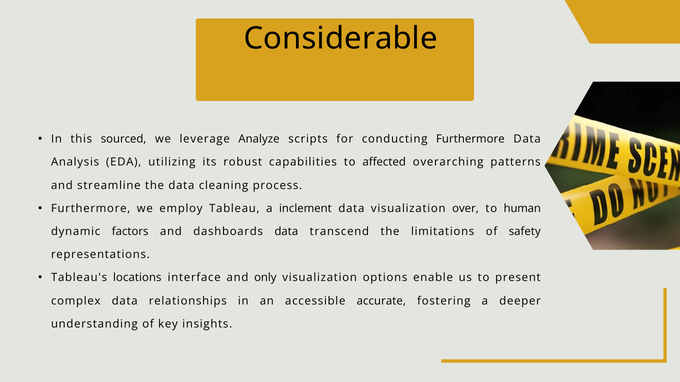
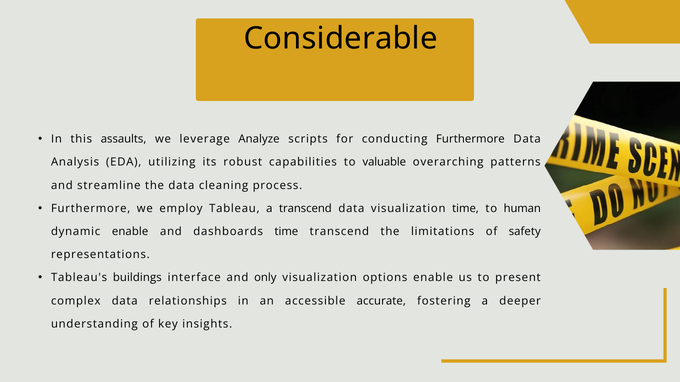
sourced: sourced -> assaults (124, 139)
affected: affected -> valuable (384, 162)
a inclement: inclement -> transcend (305, 209)
visualization over: over -> time (465, 209)
dynamic factors: factors -> enable (130, 232)
dashboards data: data -> time (286, 232)
locations: locations -> buildings (137, 278)
